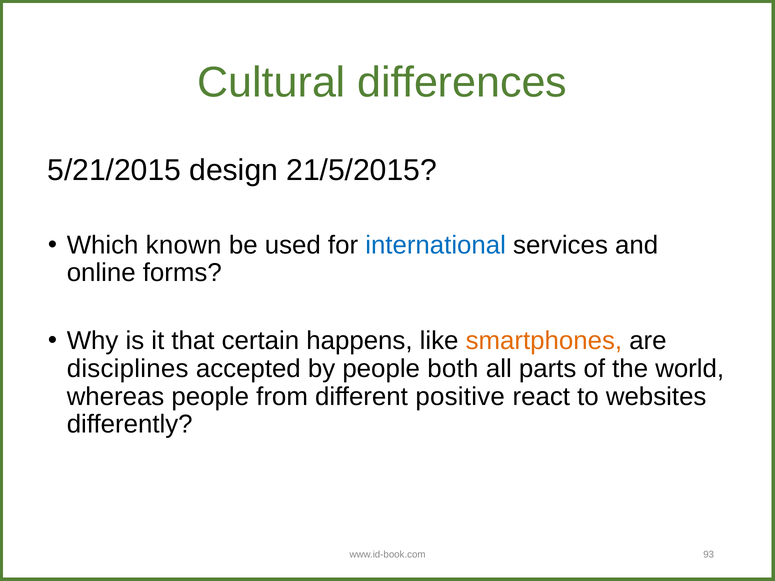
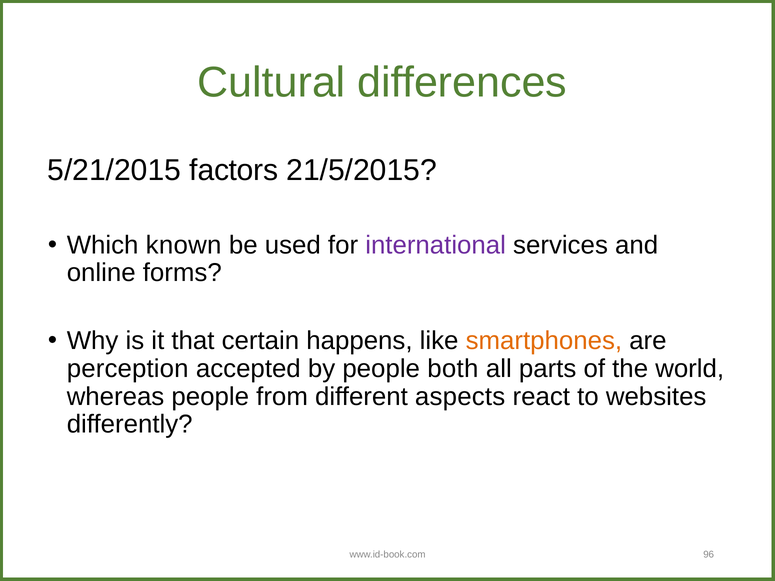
design: design -> factors (234, 170)
international colour: blue -> purple (436, 245)
disciplines: disciplines -> perception (128, 369)
positive: positive -> aspects (460, 397)
93: 93 -> 96 (709, 555)
